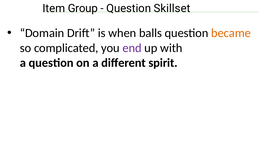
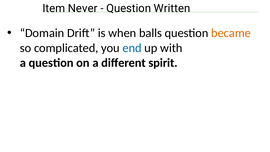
Group: Group -> Never (83, 8)
Skillset: Skillset -> Written (172, 8)
end colour: purple -> blue (132, 48)
